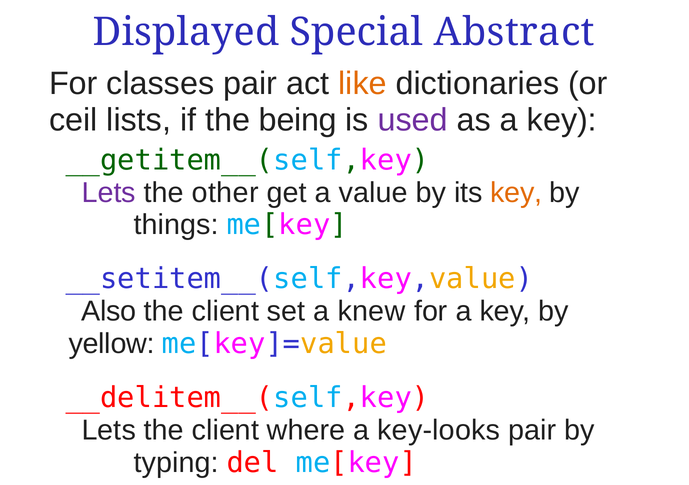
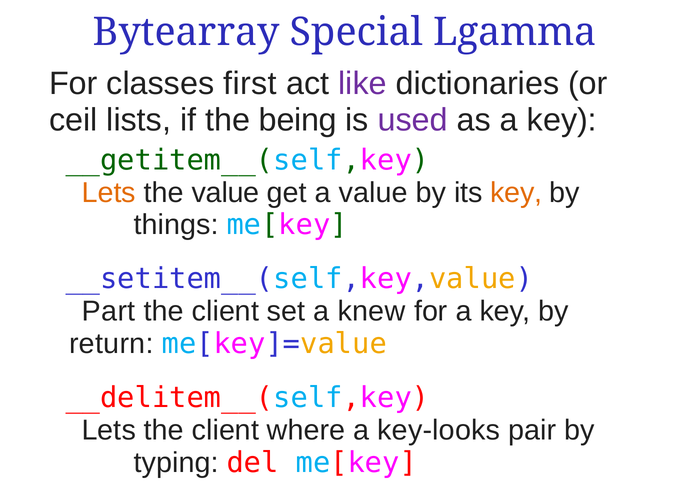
Displayed: Displayed -> Bytearray (186, 32)
Abstract: Abstract -> Lgamma (515, 32)
classes pair: pair -> first (250, 84)
like colour: orange -> purple (362, 84)
Lets colour: purple -> orange (109, 193)
the other: other -> value (226, 193)
Also: Also -> Part (109, 312)
yellow: yellow -> return (111, 344)
